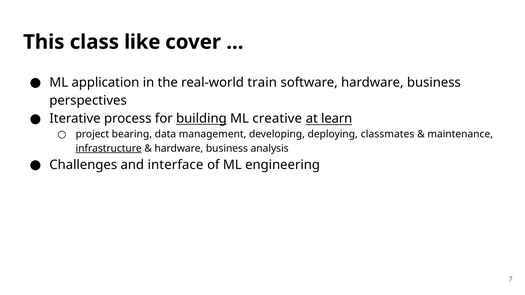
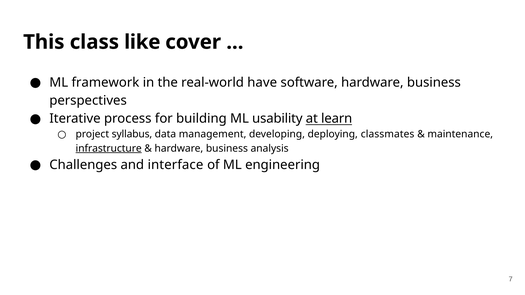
application: application -> framework (105, 83)
train: train -> have (262, 83)
building underline: present -> none (201, 119)
creative: creative -> usability (277, 119)
bearing: bearing -> syllabus (132, 134)
